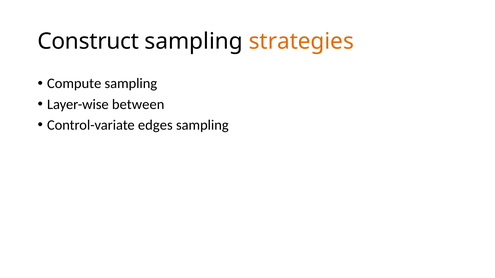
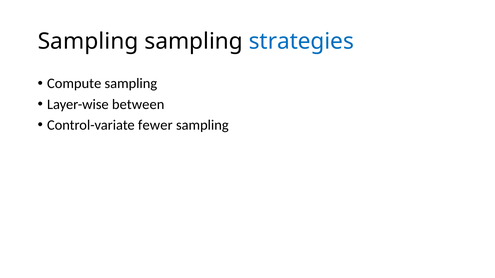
Construct: Construct -> Sampling (88, 42)
strategies colour: orange -> blue (301, 42)
edges: edges -> fewer (155, 125)
